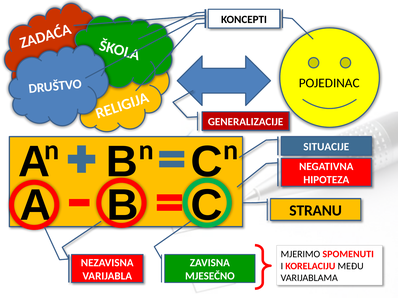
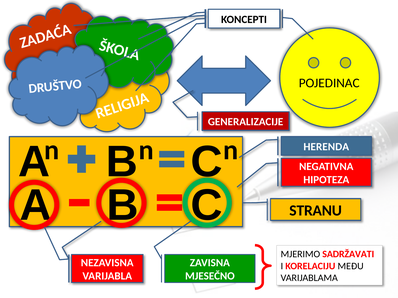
SITUACIJE: SITUACIJE -> HERENDA (326, 147)
SPOMENUTI: SPOMENUTI -> SADRŽAVATI (348, 254)
